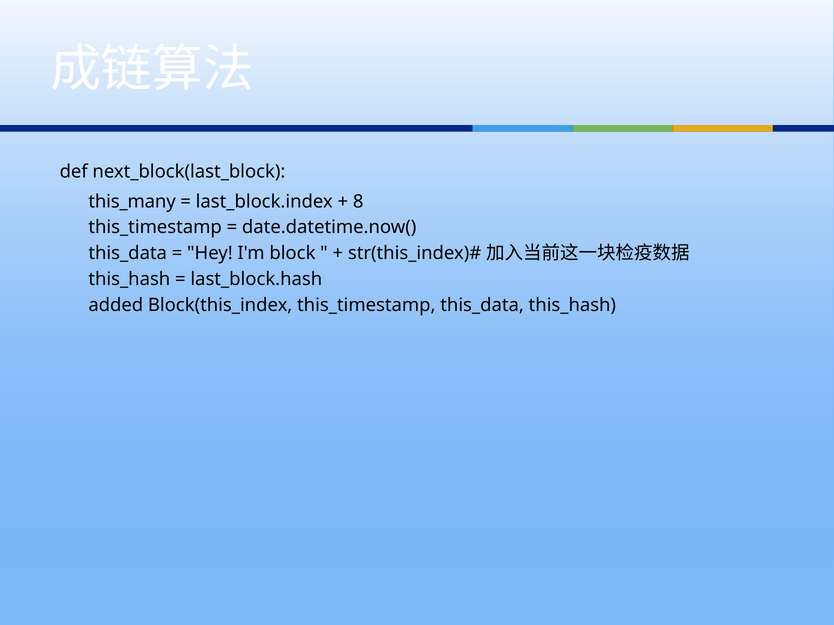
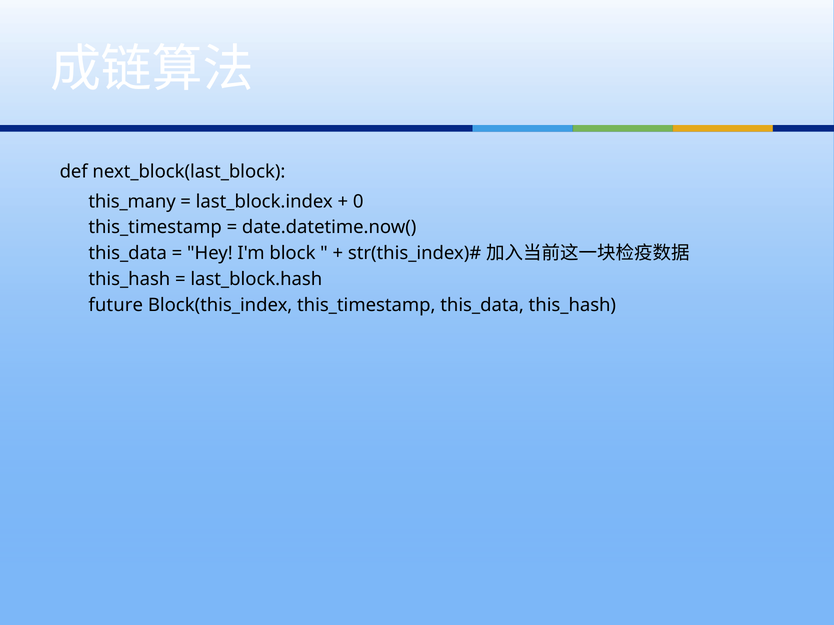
8: 8 -> 0 (358, 202)
added: added -> future (116, 305)
